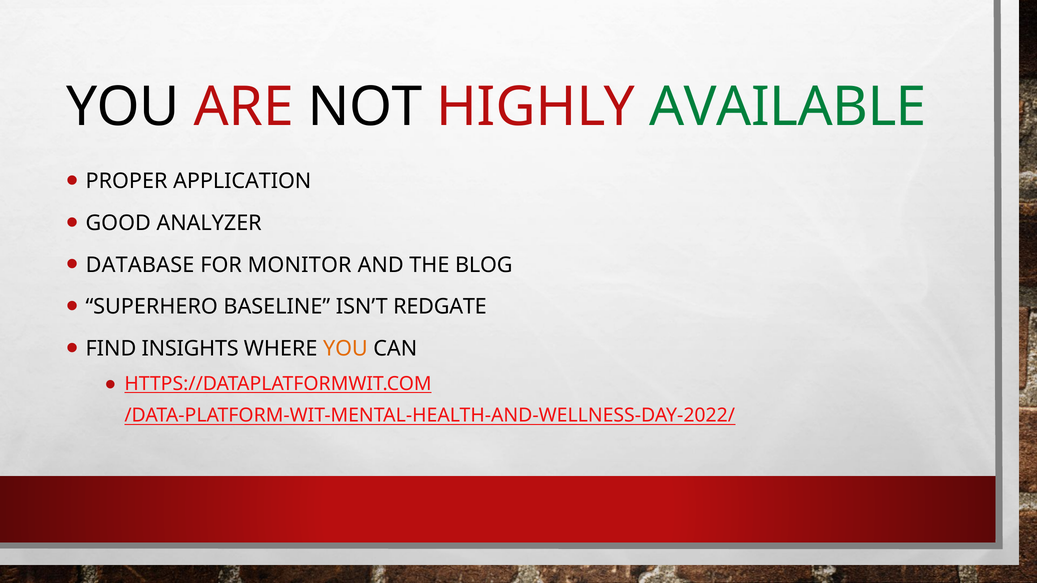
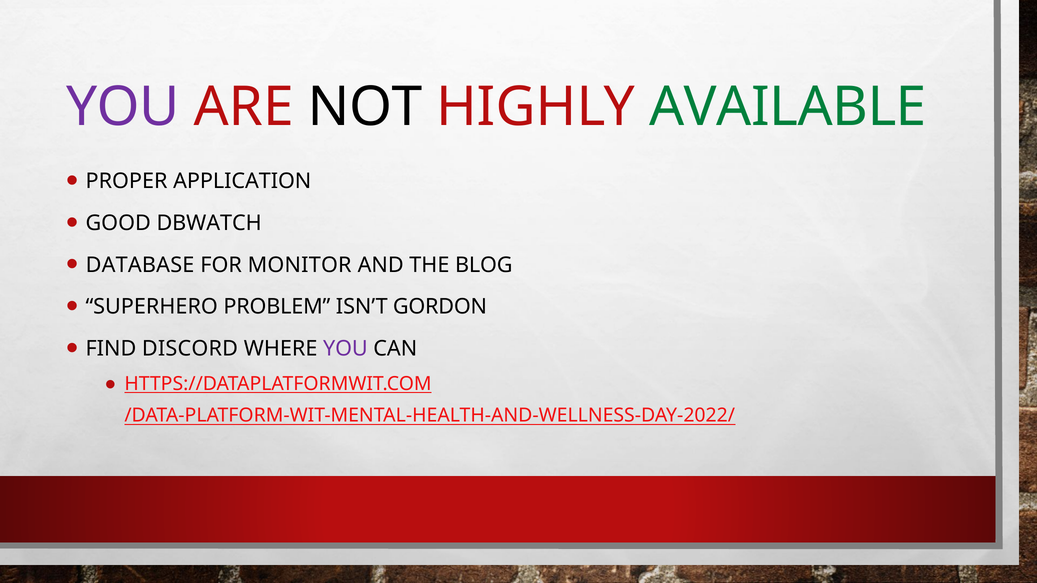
YOU colour: black -> purple (123, 107)
ANALYZER: ANALYZER -> DBWATCH (209, 223)
BASELINE: BASELINE -> PROBLEM (277, 307)
REDGATE: REDGATE -> GORDON (440, 307)
INSIGHTS: INSIGHTS -> DISCORD (190, 349)
YOU colour: orange -> purple (345, 349)
